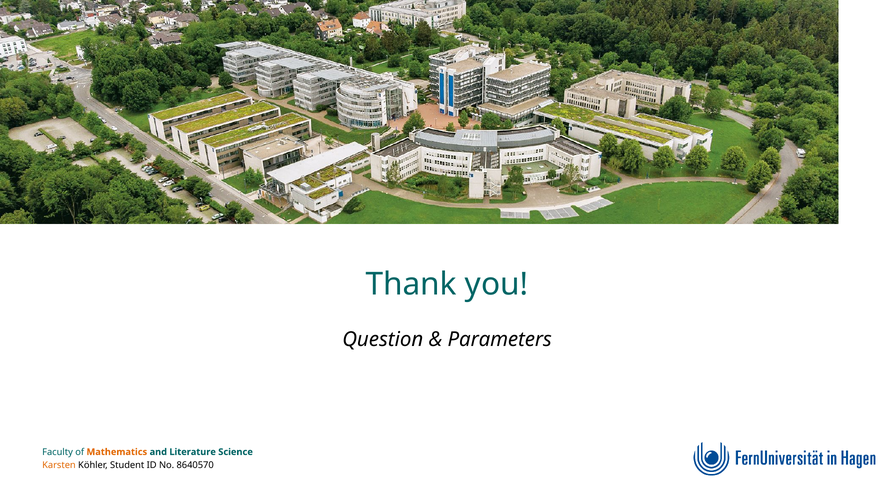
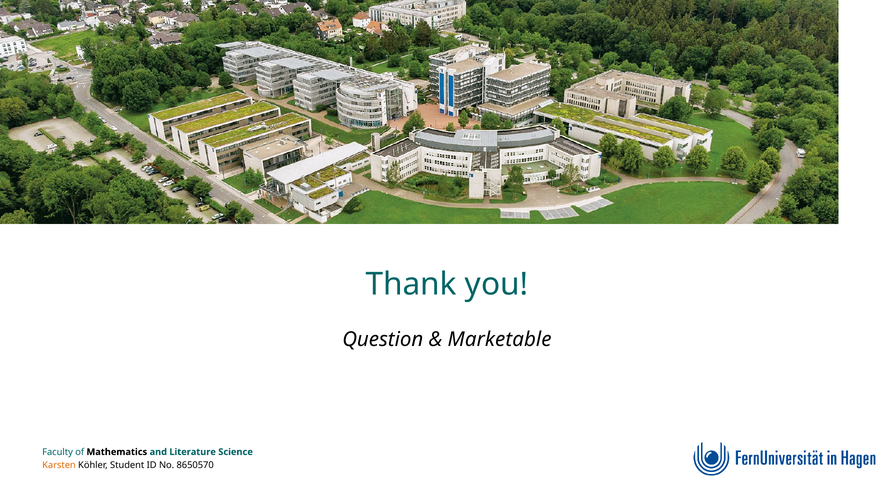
Parameters: Parameters -> Marketable (500, 339)
Mathematics colour: orange -> black (117, 452)
8640570: 8640570 -> 8650570 (195, 465)
